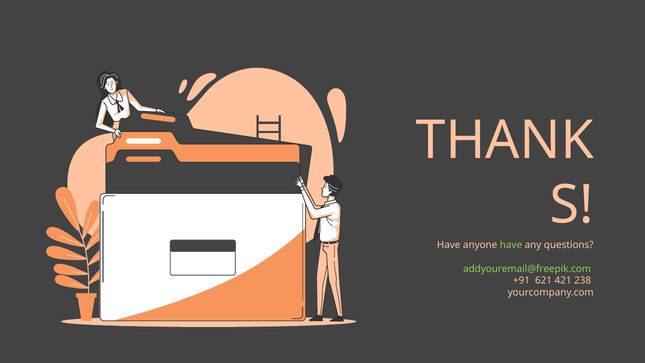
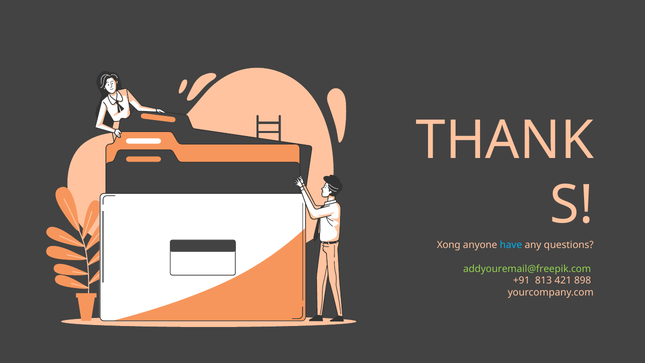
Have: Have -> Xong (449, 245)
have colour: light green -> light blue (511, 245)
621: 621 -> 813 (544, 280)
238: 238 -> 898 (583, 280)
